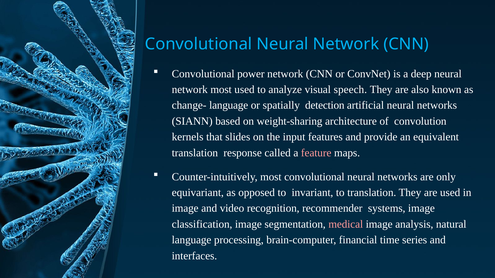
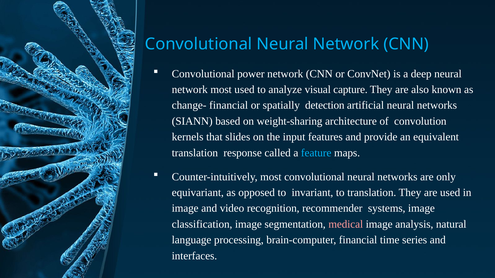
speech: speech -> capture (350, 90)
change- language: language -> financial (229, 106)
feature colour: pink -> light blue (316, 153)
